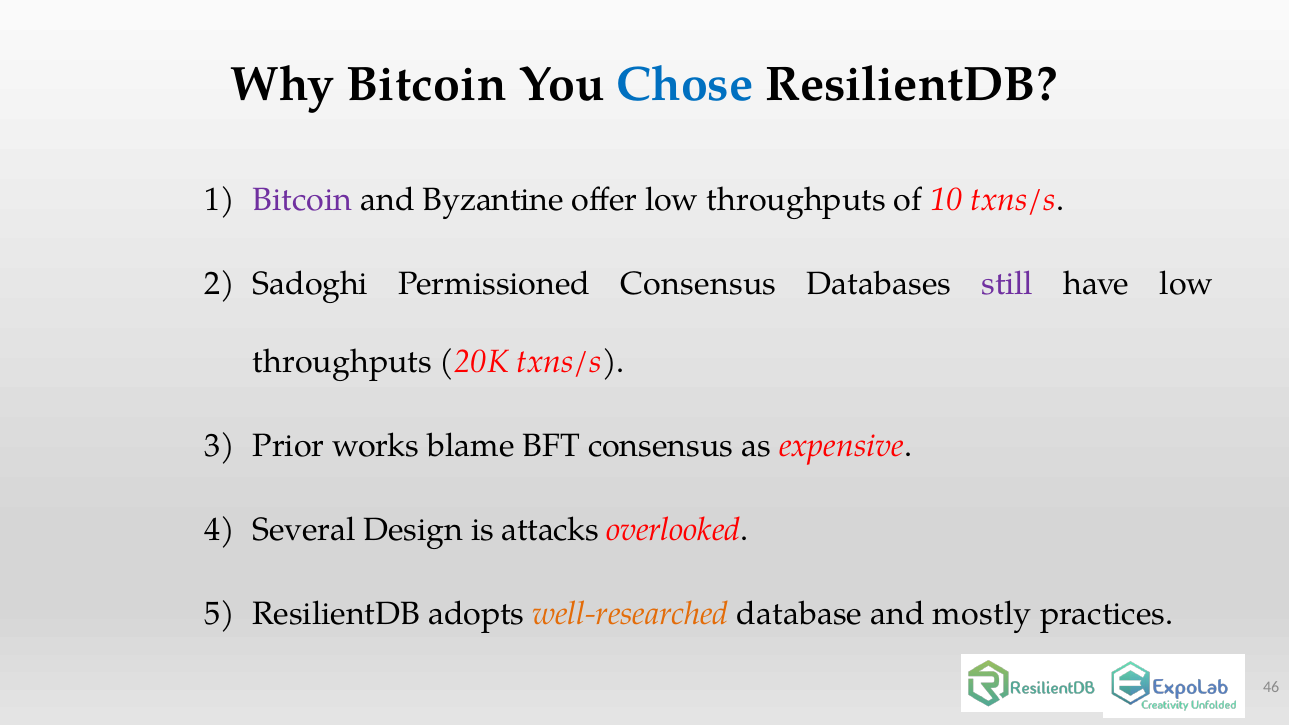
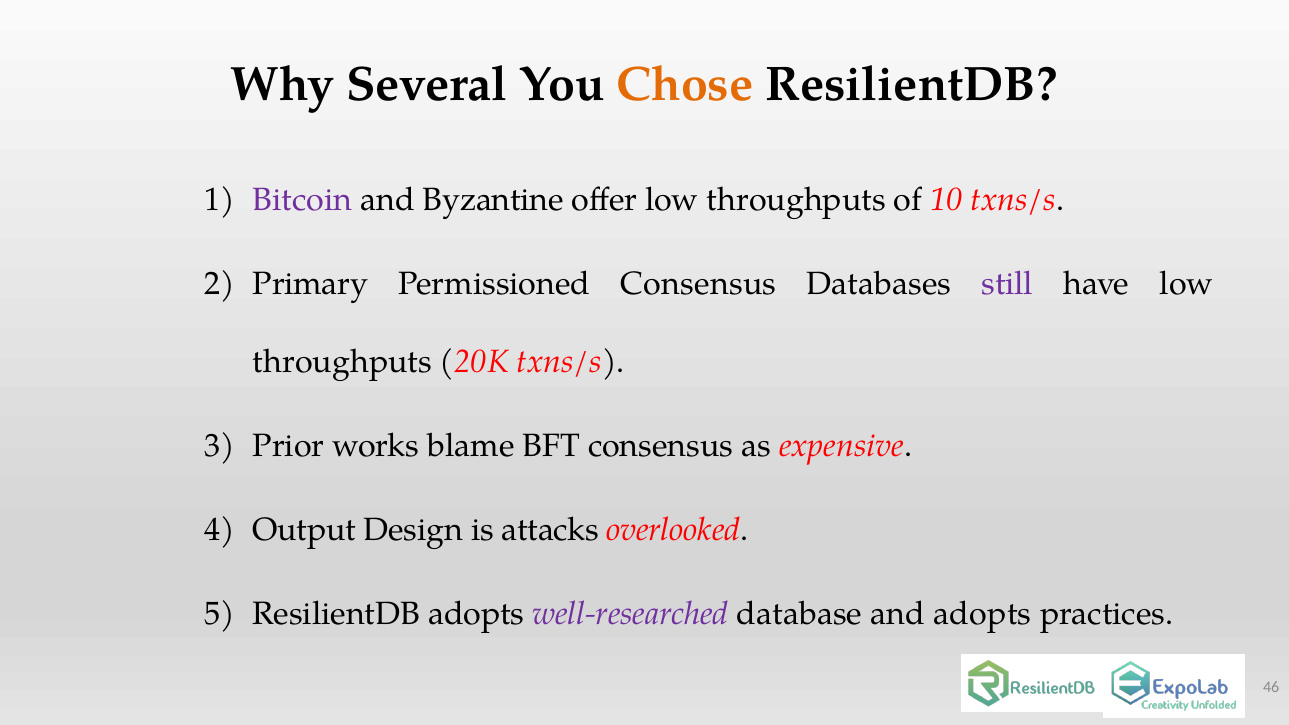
Why Bitcoin: Bitcoin -> Several (427, 85)
Chose colour: blue -> orange (685, 85)
Sadoghi: Sadoghi -> Primary (311, 284)
Several: Several -> Output (304, 529)
well-researched colour: orange -> purple (631, 614)
and mostly: mostly -> adopts (982, 614)
